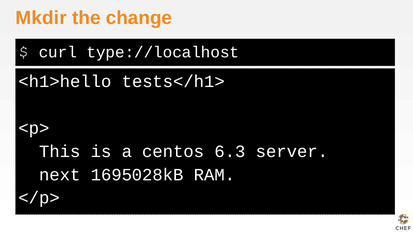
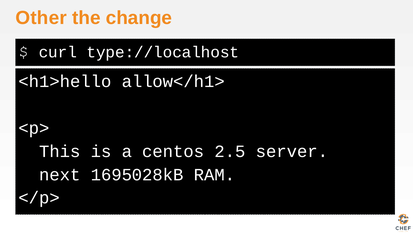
Mkdir: Mkdir -> Other (41, 18)
tests</h1>: tests</h1> -> allow</h1> (173, 81)
6.3: 6.3 -> 2.5 (230, 151)
